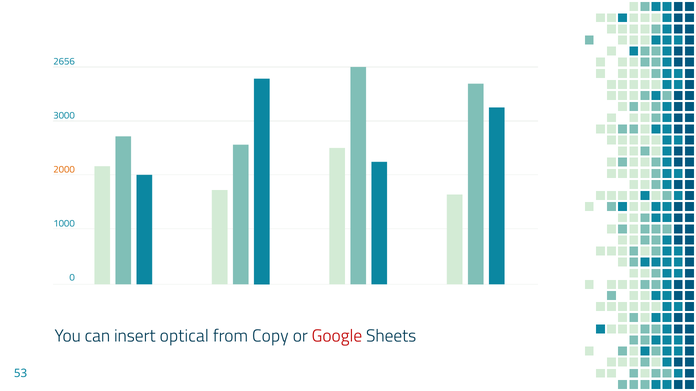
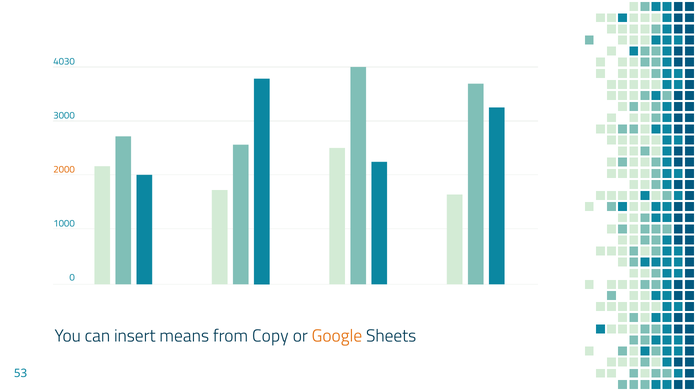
2656: 2656 -> 4030 (64, 61)
optical: optical -> means (184, 337)
Google colour: red -> orange (337, 337)
